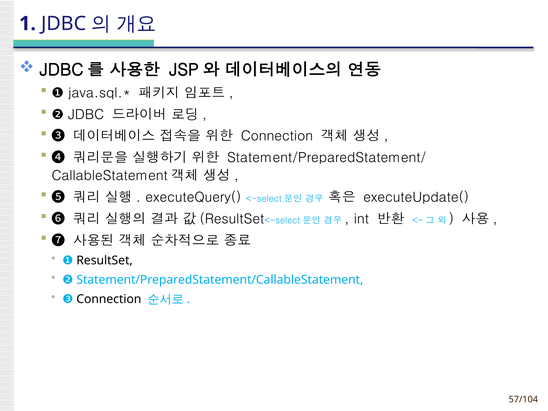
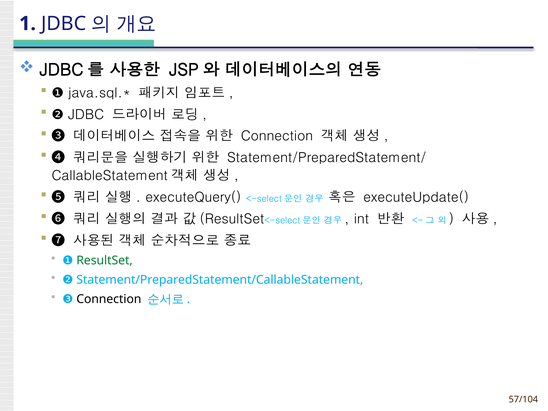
ResultSet colour: black -> green (105, 261)
